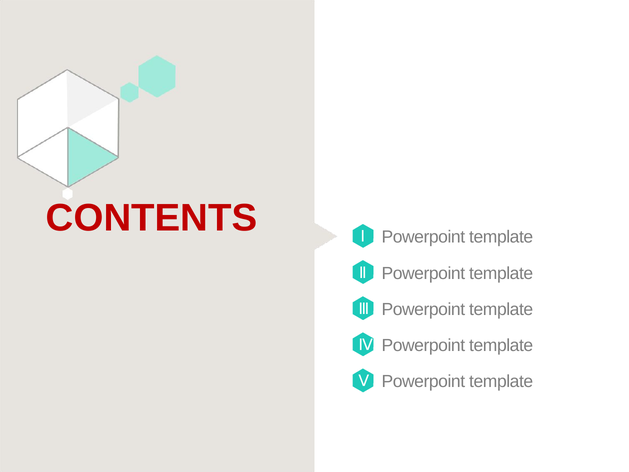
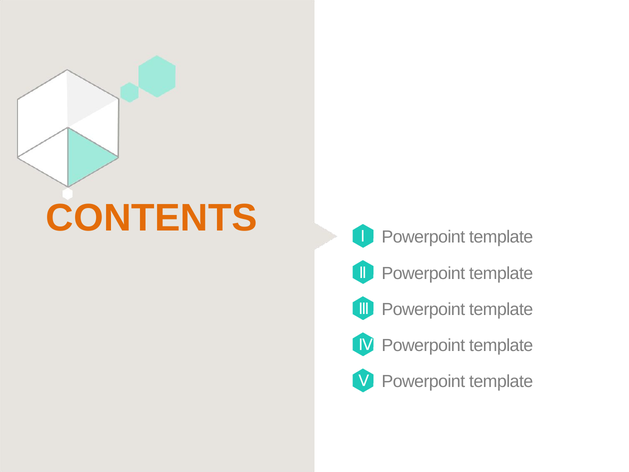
CONTENTS colour: red -> orange (152, 218)
